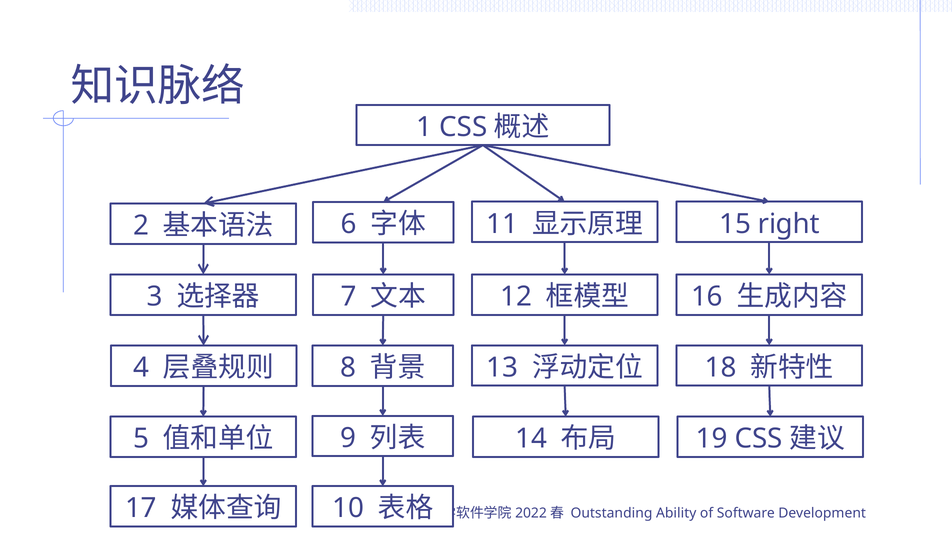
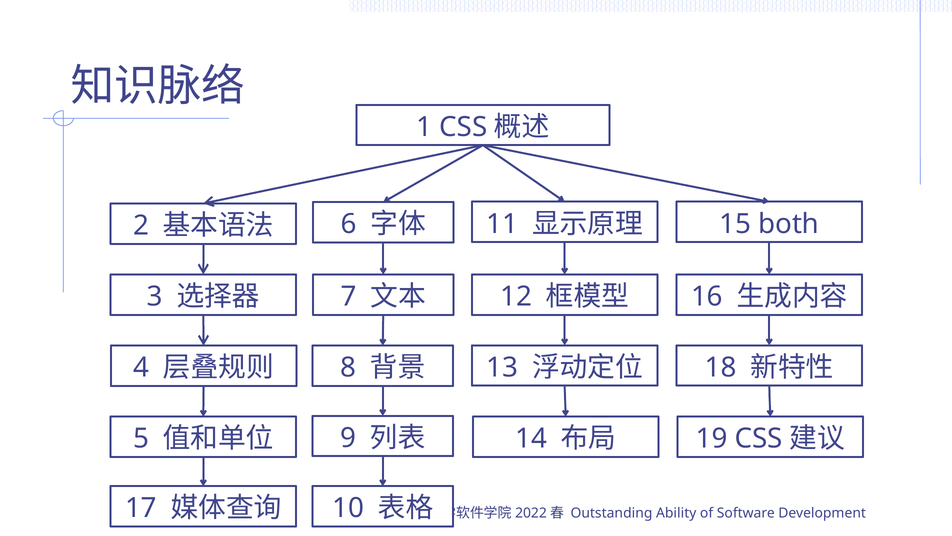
right: right -> both (789, 224)
